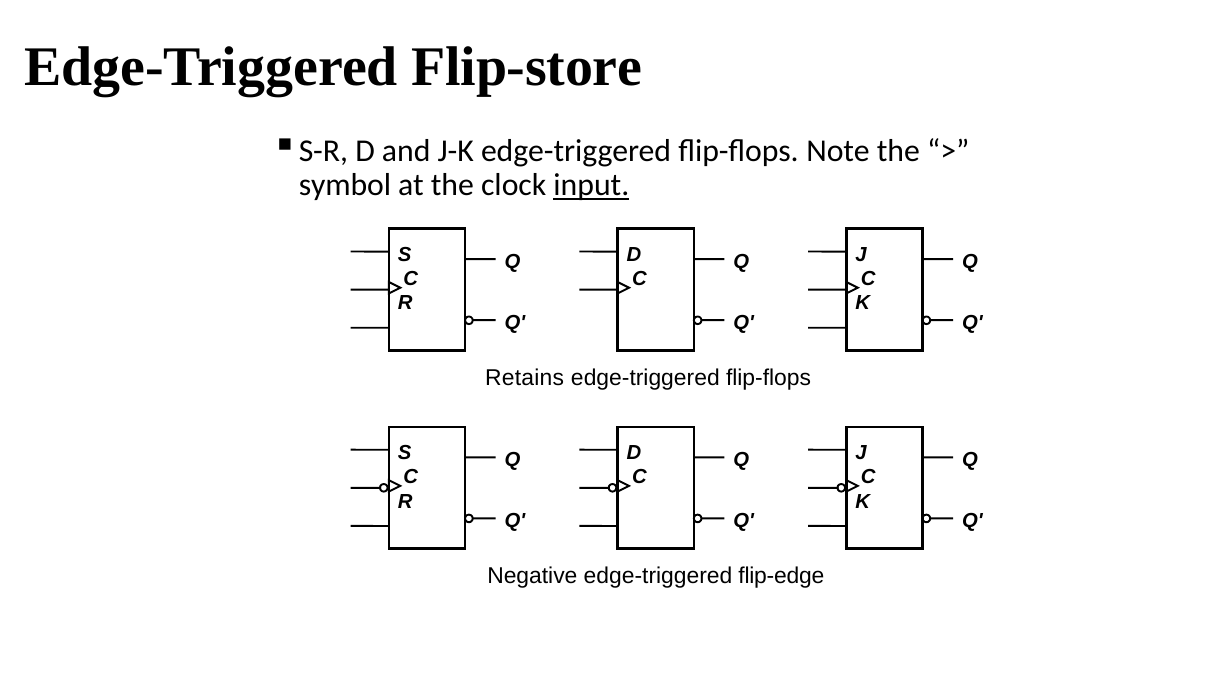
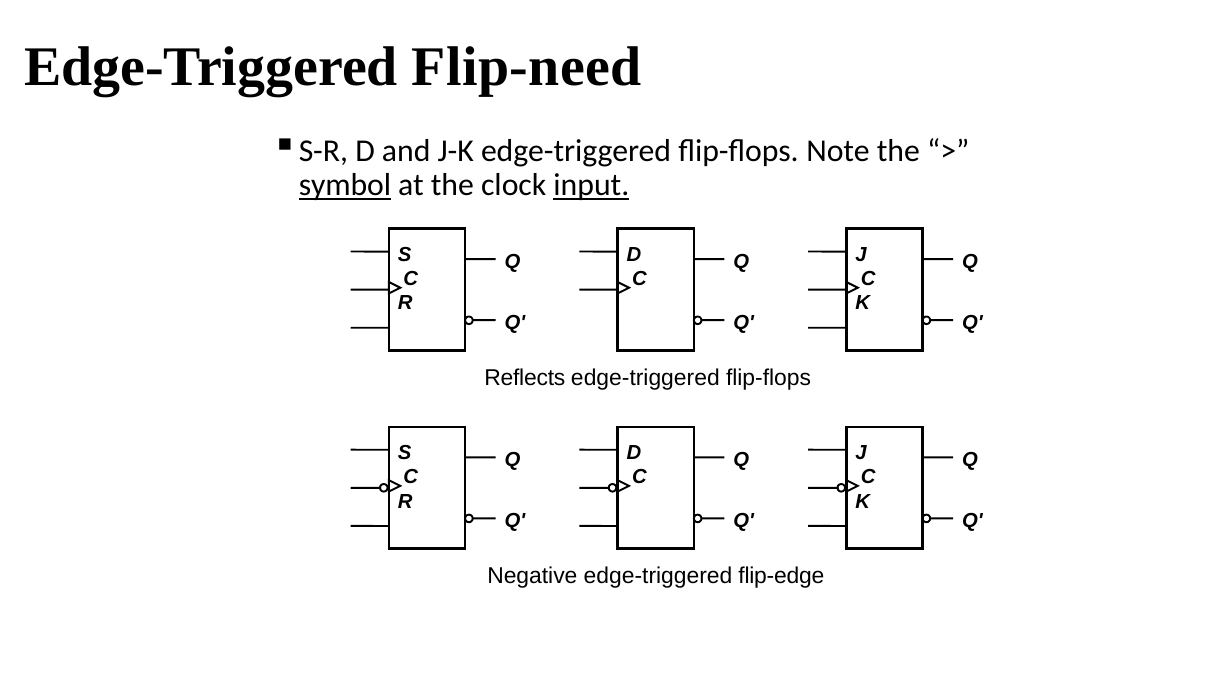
Flip-store: Flip-store -> Flip-need (527, 67)
symbol underline: none -> present (345, 185)
Retains: Retains -> Reflects (525, 378)
